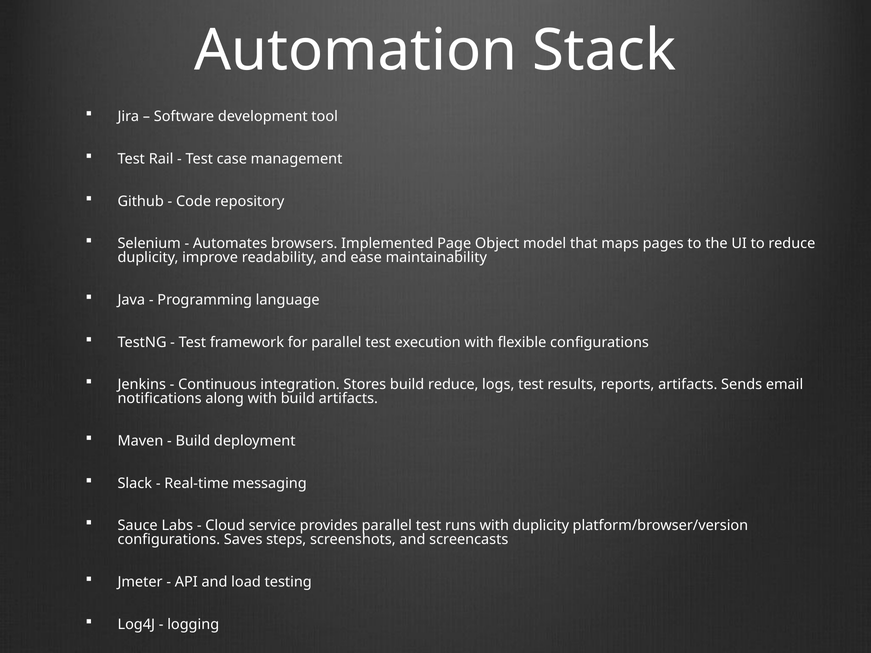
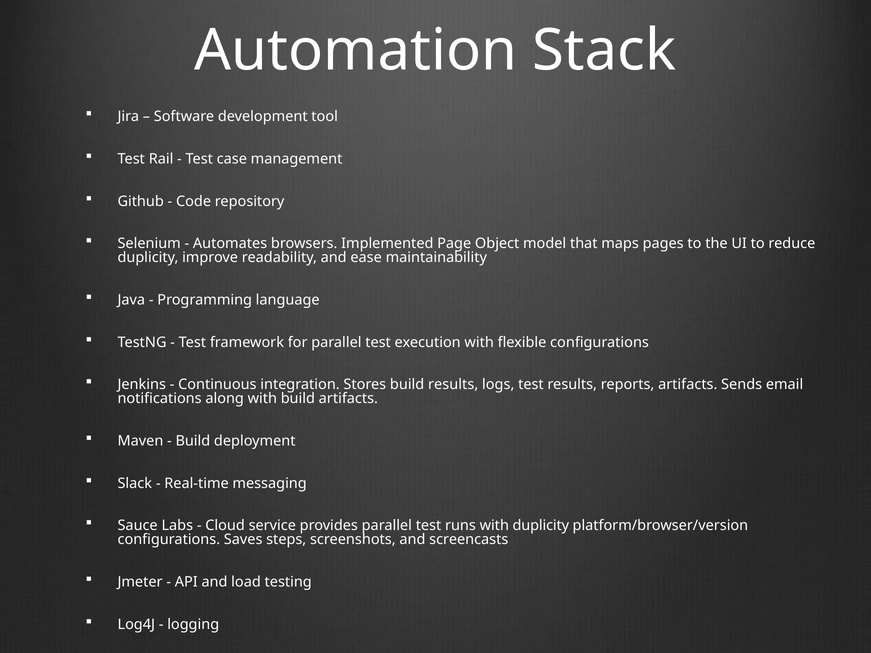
build reduce: reduce -> results (453, 385)
